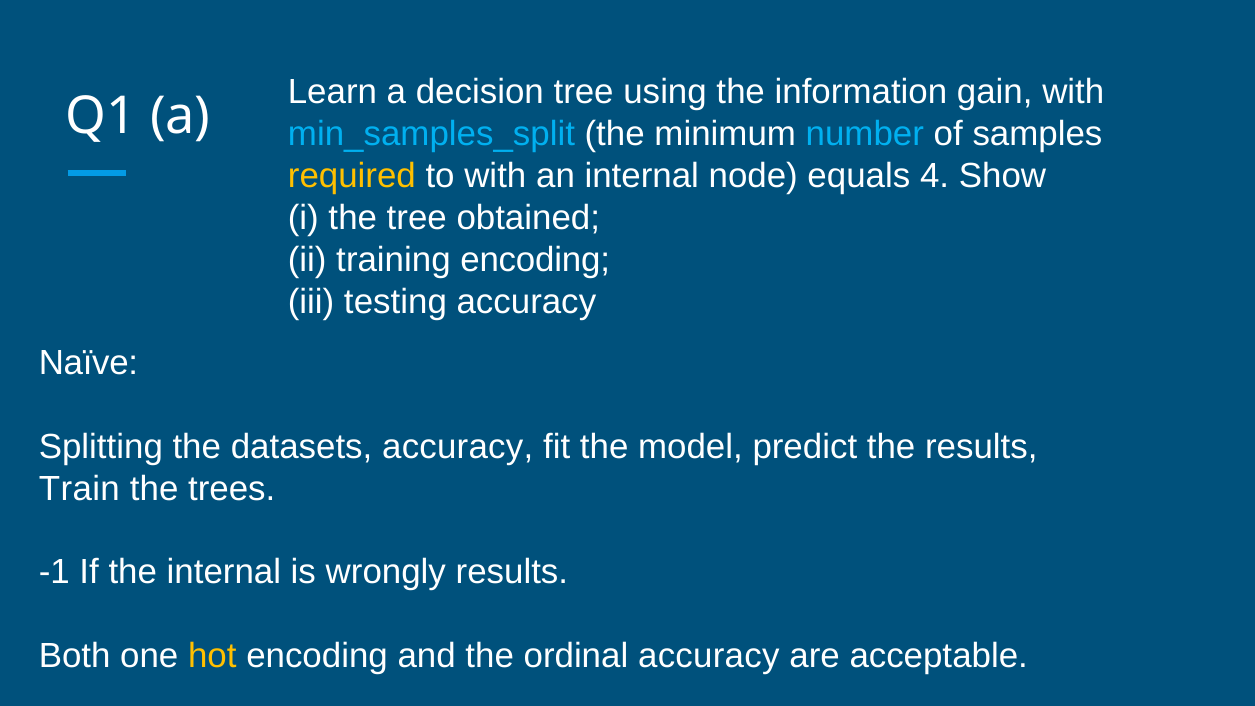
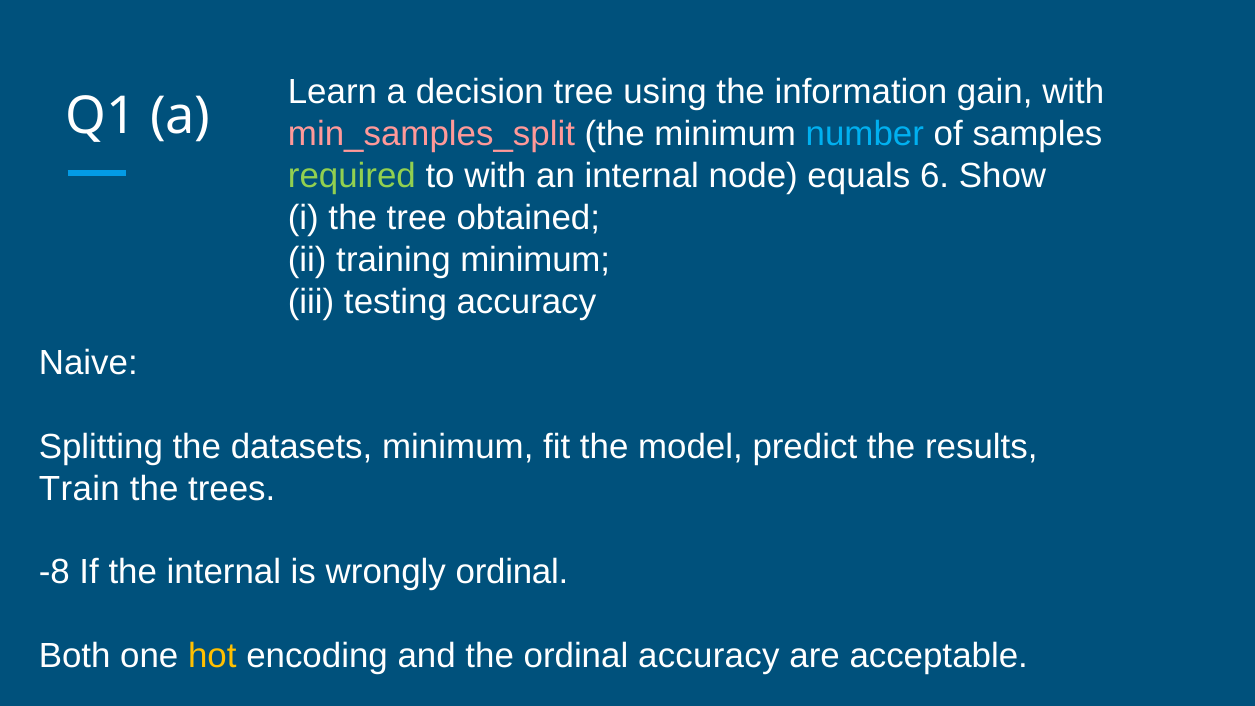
min_samples_split colour: light blue -> pink (431, 134)
required colour: yellow -> light green (352, 176)
4: 4 -> 6 (935, 176)
training encoding: encoding -> minimum (535, 260)
Naïve: Naïve -> Naive (88, 363)
datasets accuracy: accuracy -> minimum (458, 447)
-1: -1 -> -8 (54, 572)
wrongly results: results -> ordinal (512, 572)
